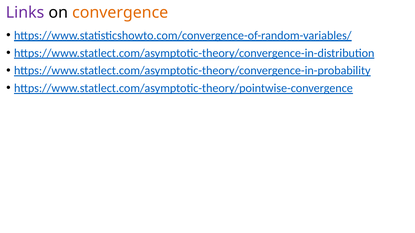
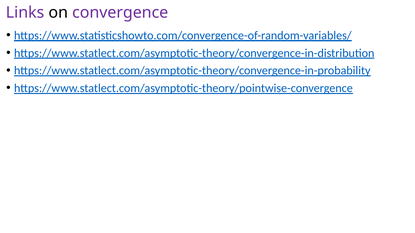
convergence colour: orange -> purple (120, 12)
